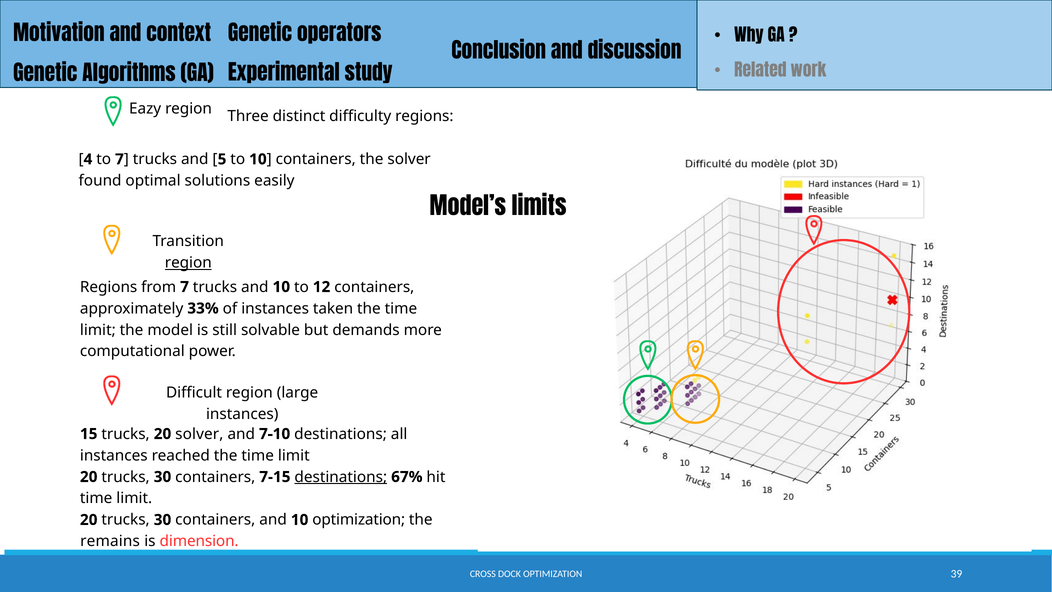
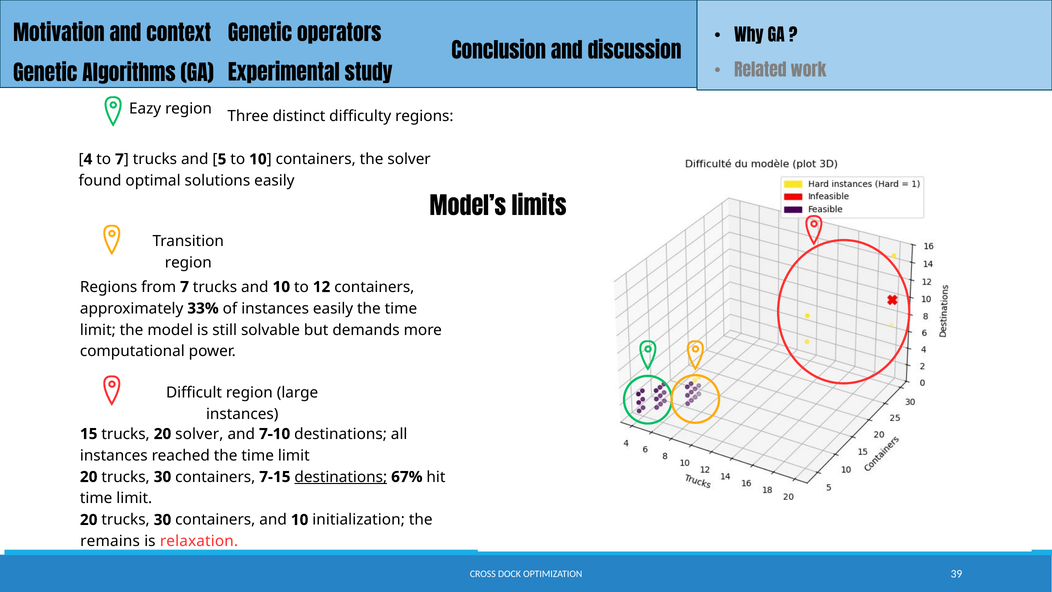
region underline: present -> none (188, 263)
instances taken: taken -> easily (333, 308)
10 optimization: optimization -> initialization (359, 520)
dimension: dimension -> relaxation (199, 541)
